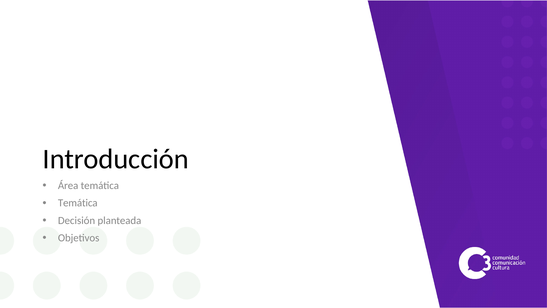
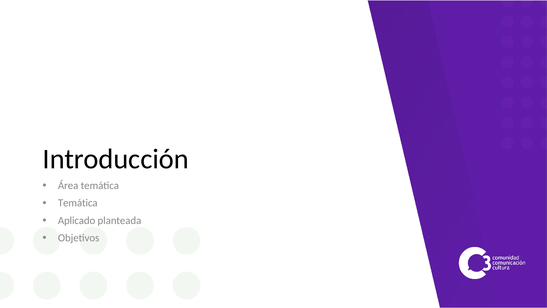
Decisión: Decisión -> Aplicado (77, 220)
